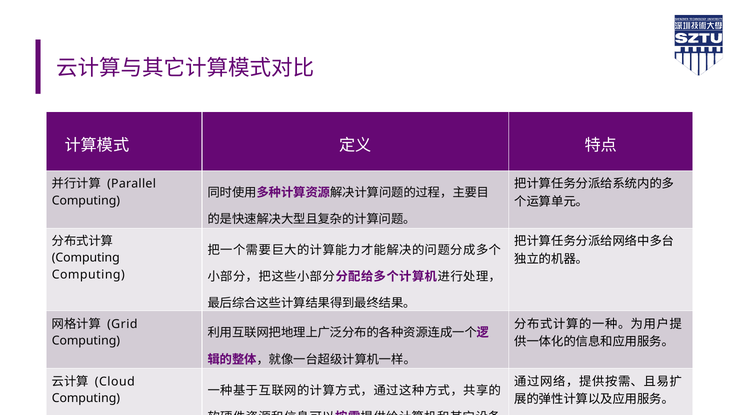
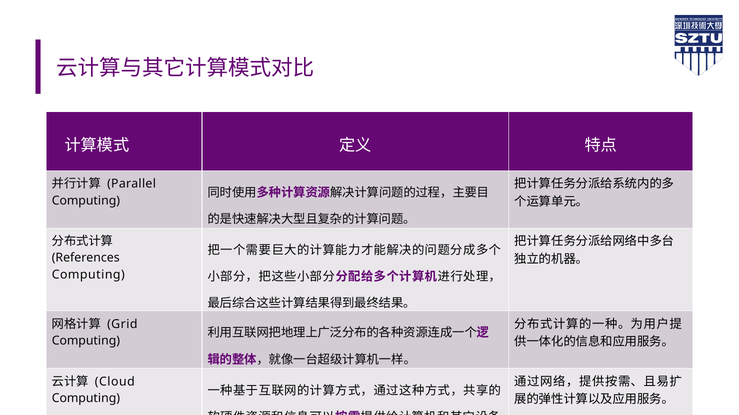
Computing: Computing -> References (86, 258)
